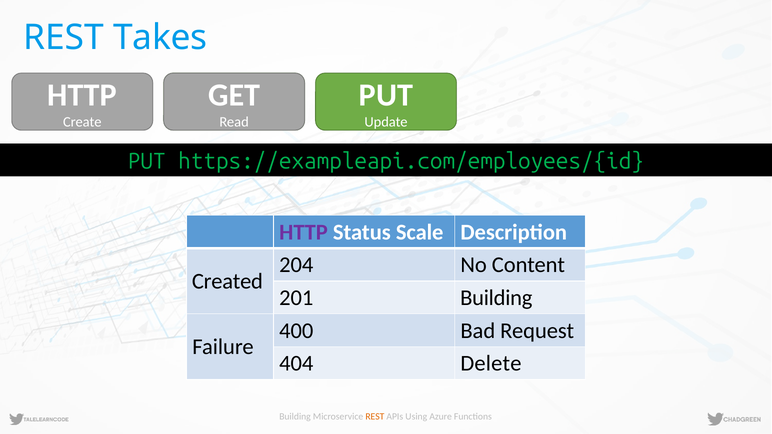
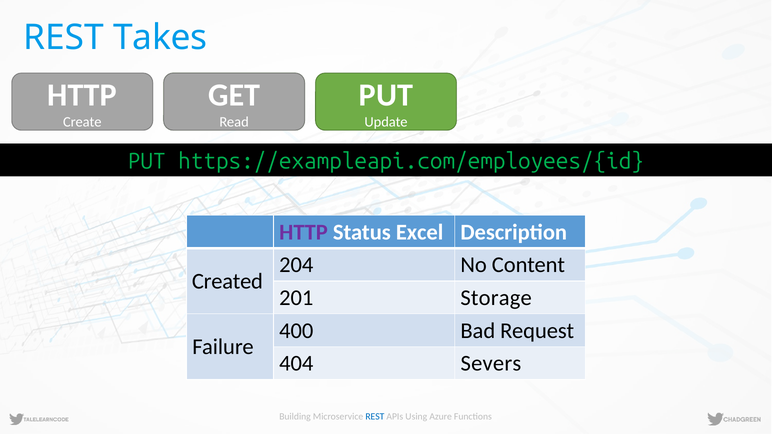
Scale: Scale -> Excel (420, 232)
201 Building: Building -> Storage (496, 298)
Delete: Delete -> Severs (491, 364)
REST colour: orange -> blue (375, 417)
